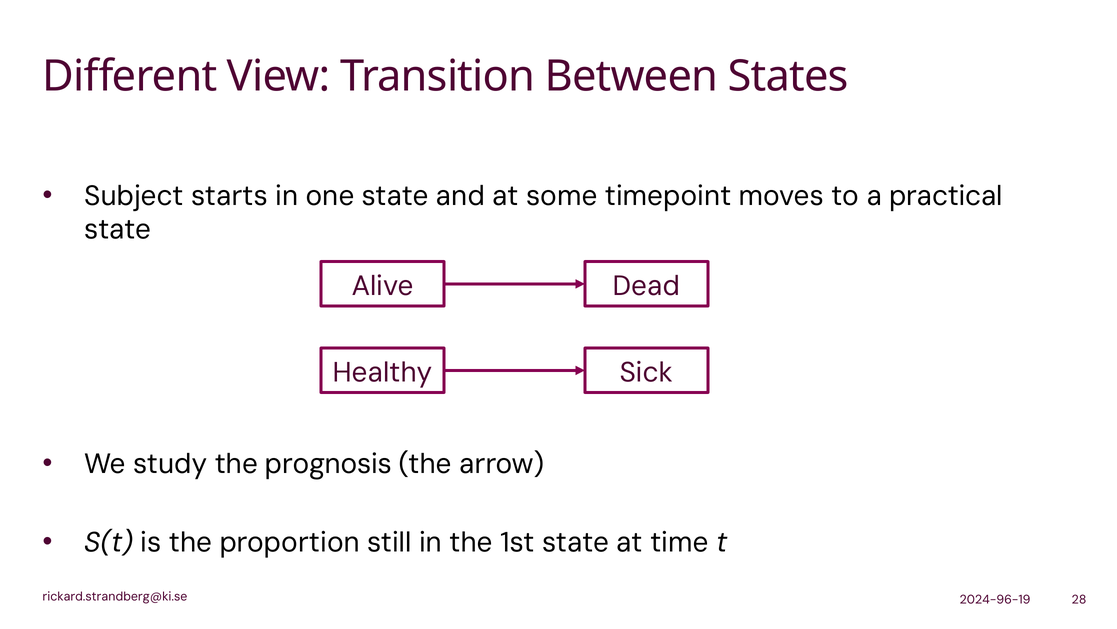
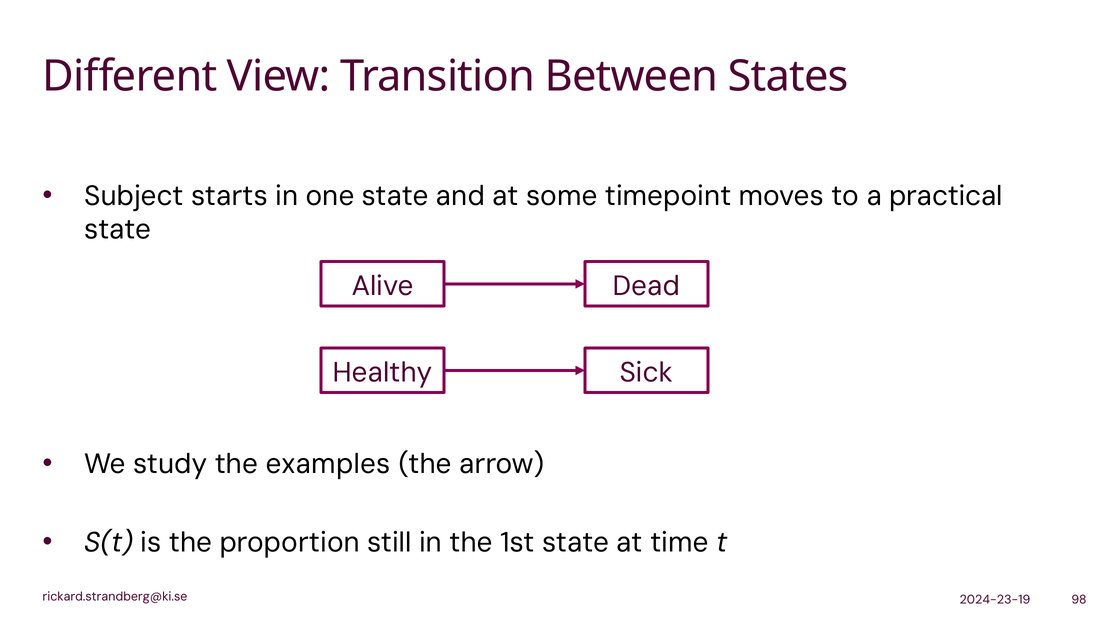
prognosis: prognosis -> examples (328, 464)
28: 28 -> 98 (1079, 599)
2024-96-19: 2024-96-19 -> 2024-23-19 (995, 599)
